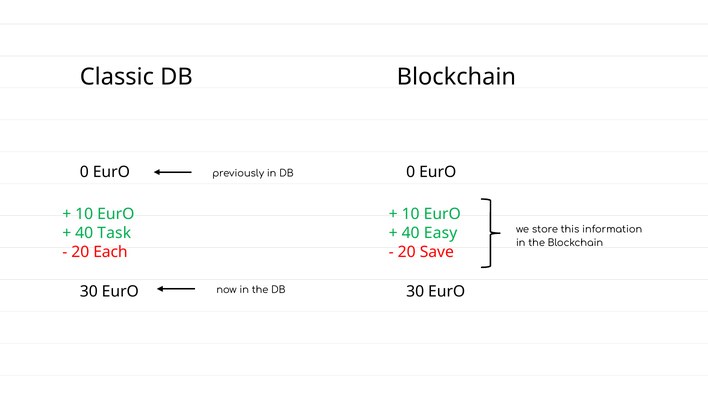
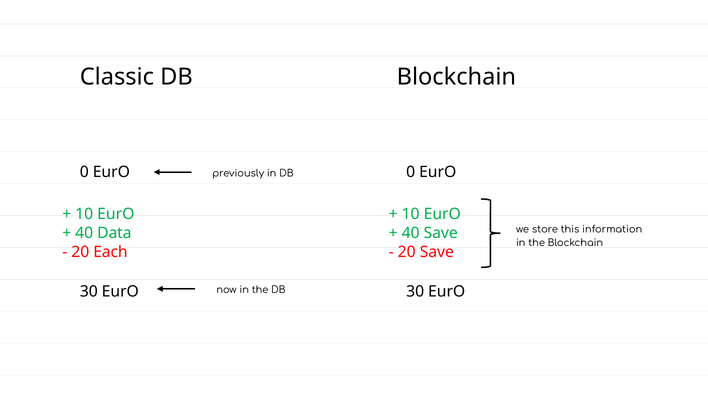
Task: Task -> Data (114, 233)
40 Easy: Easy -> Save (441, 233)
